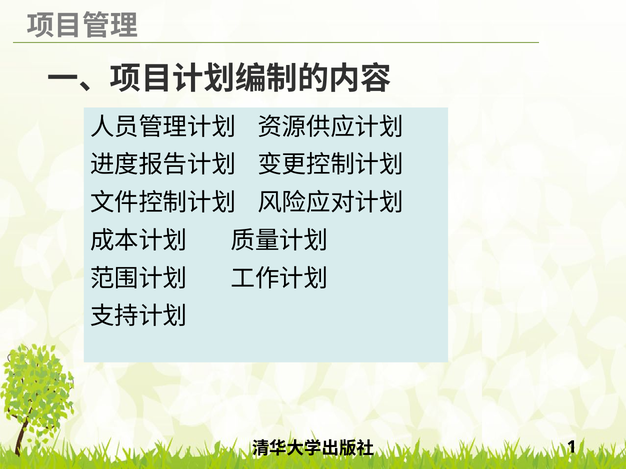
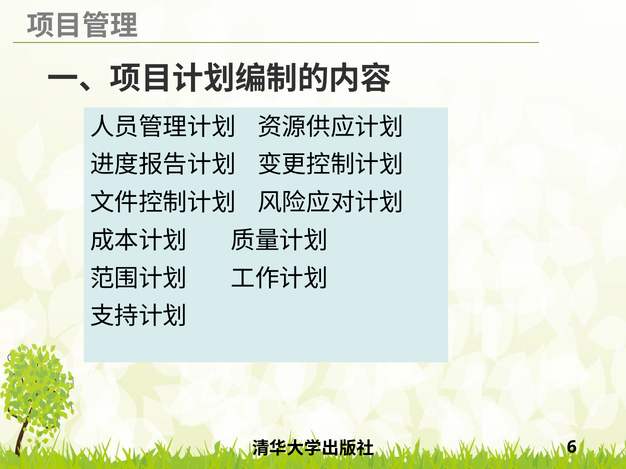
1: 1 -> 6 (572, 447)
